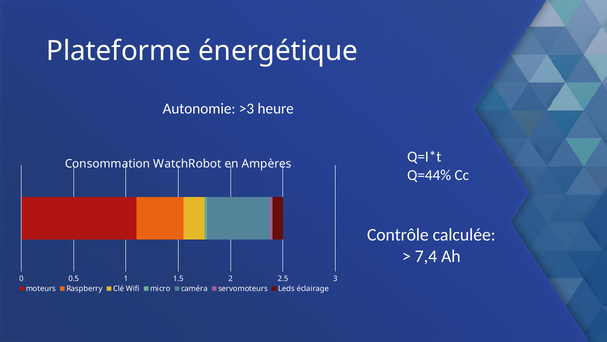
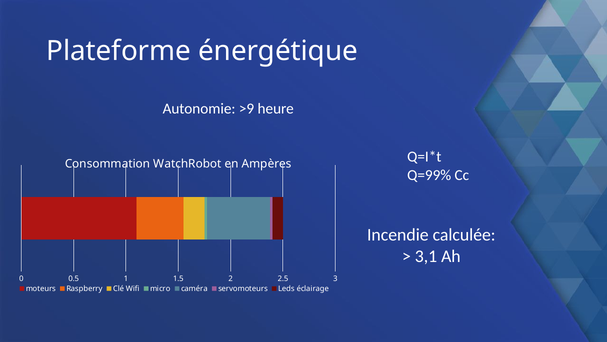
>3: >3 -> >9 (247, 109)
Q=44%: Q=44% -> Q=99% (429, 175)
Contrôle: Contrôle -> Incendie (398, 235)
7,4: 7,4 -> 3,1 (426, 256)
